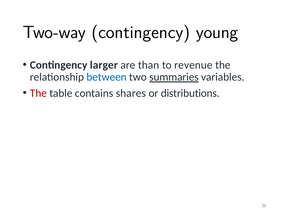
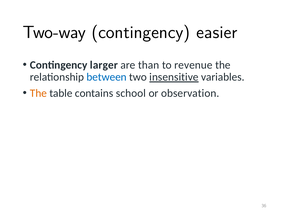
young: young -> easier (217, 32)
summaries: summaries -> insensitive (174, 77)
The colour: red -> orange (38, 93)
shares: shares -> school (131, 93)
distributions: distributions -> observation (190, 93)
